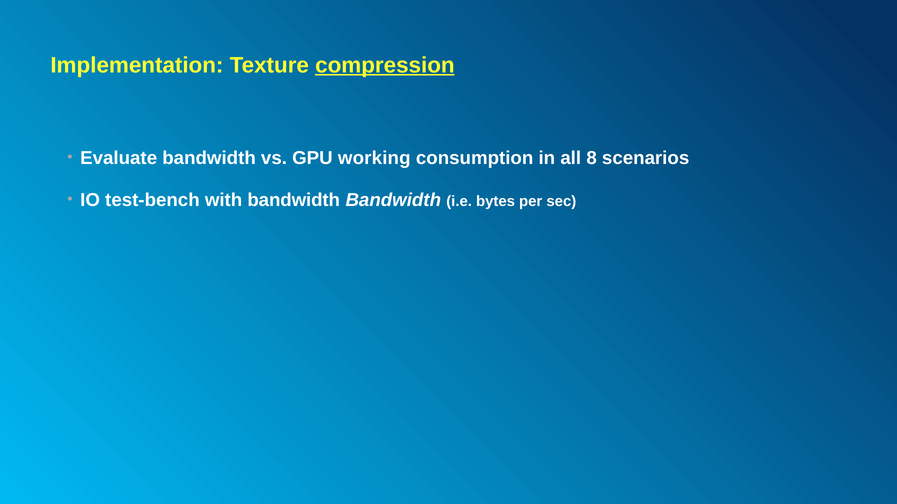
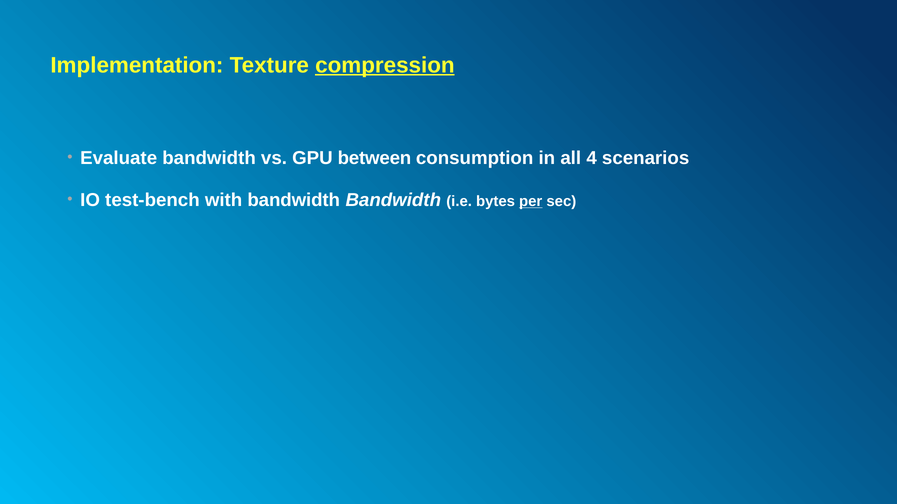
working: working -> between (374, 158)
8: 8 -> 4 (592, 158)
per underline: none -> present (531, 202)
